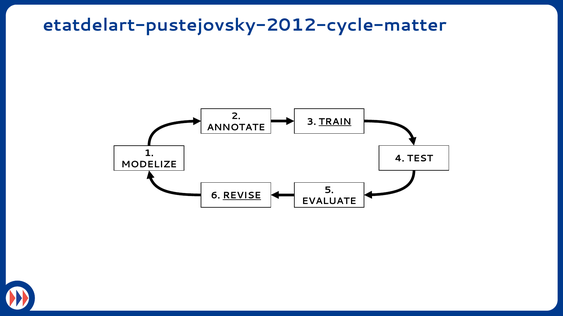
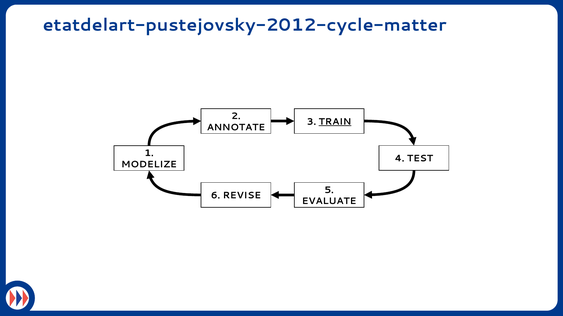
REVISE underline: present -> none (242, 196)
